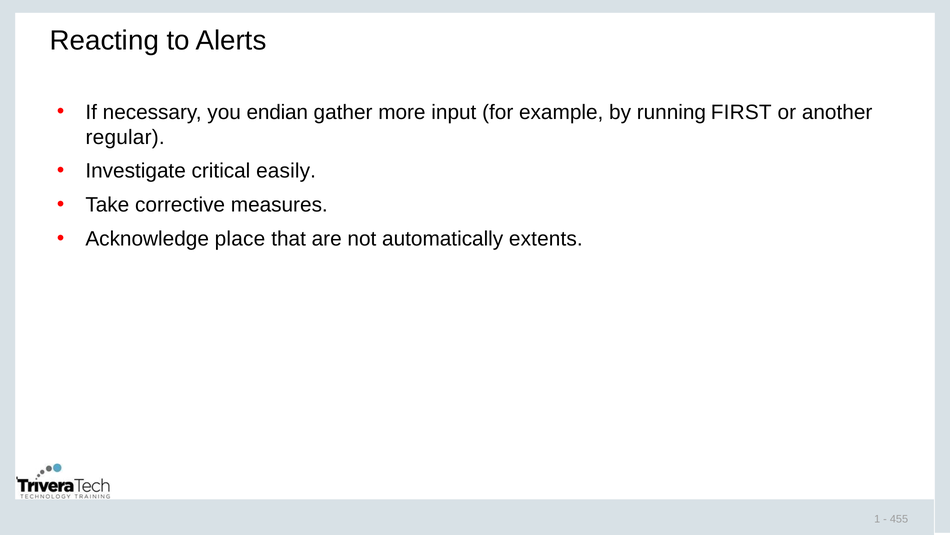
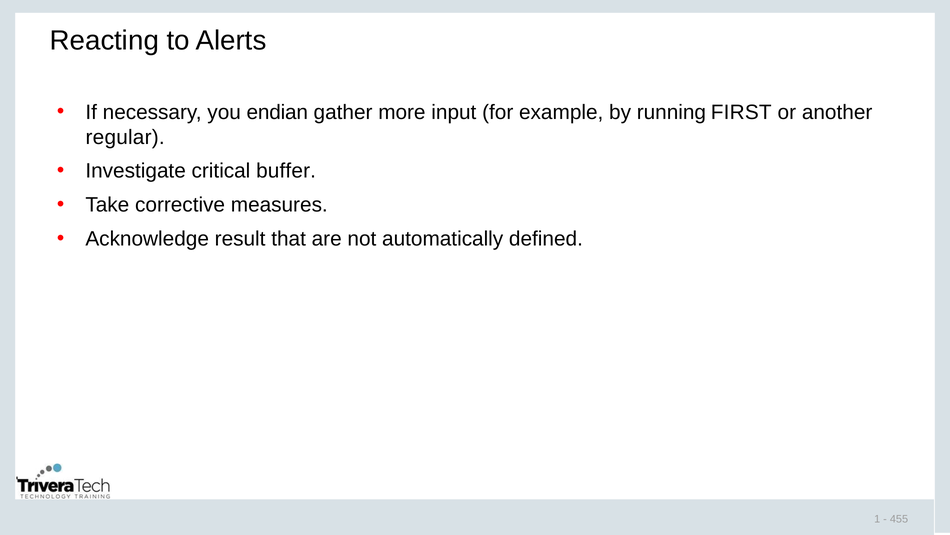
easily: easily -> buffer (286, 171)
place: place -> result (240, 239)
extents: extents -> defined (546, 239)
